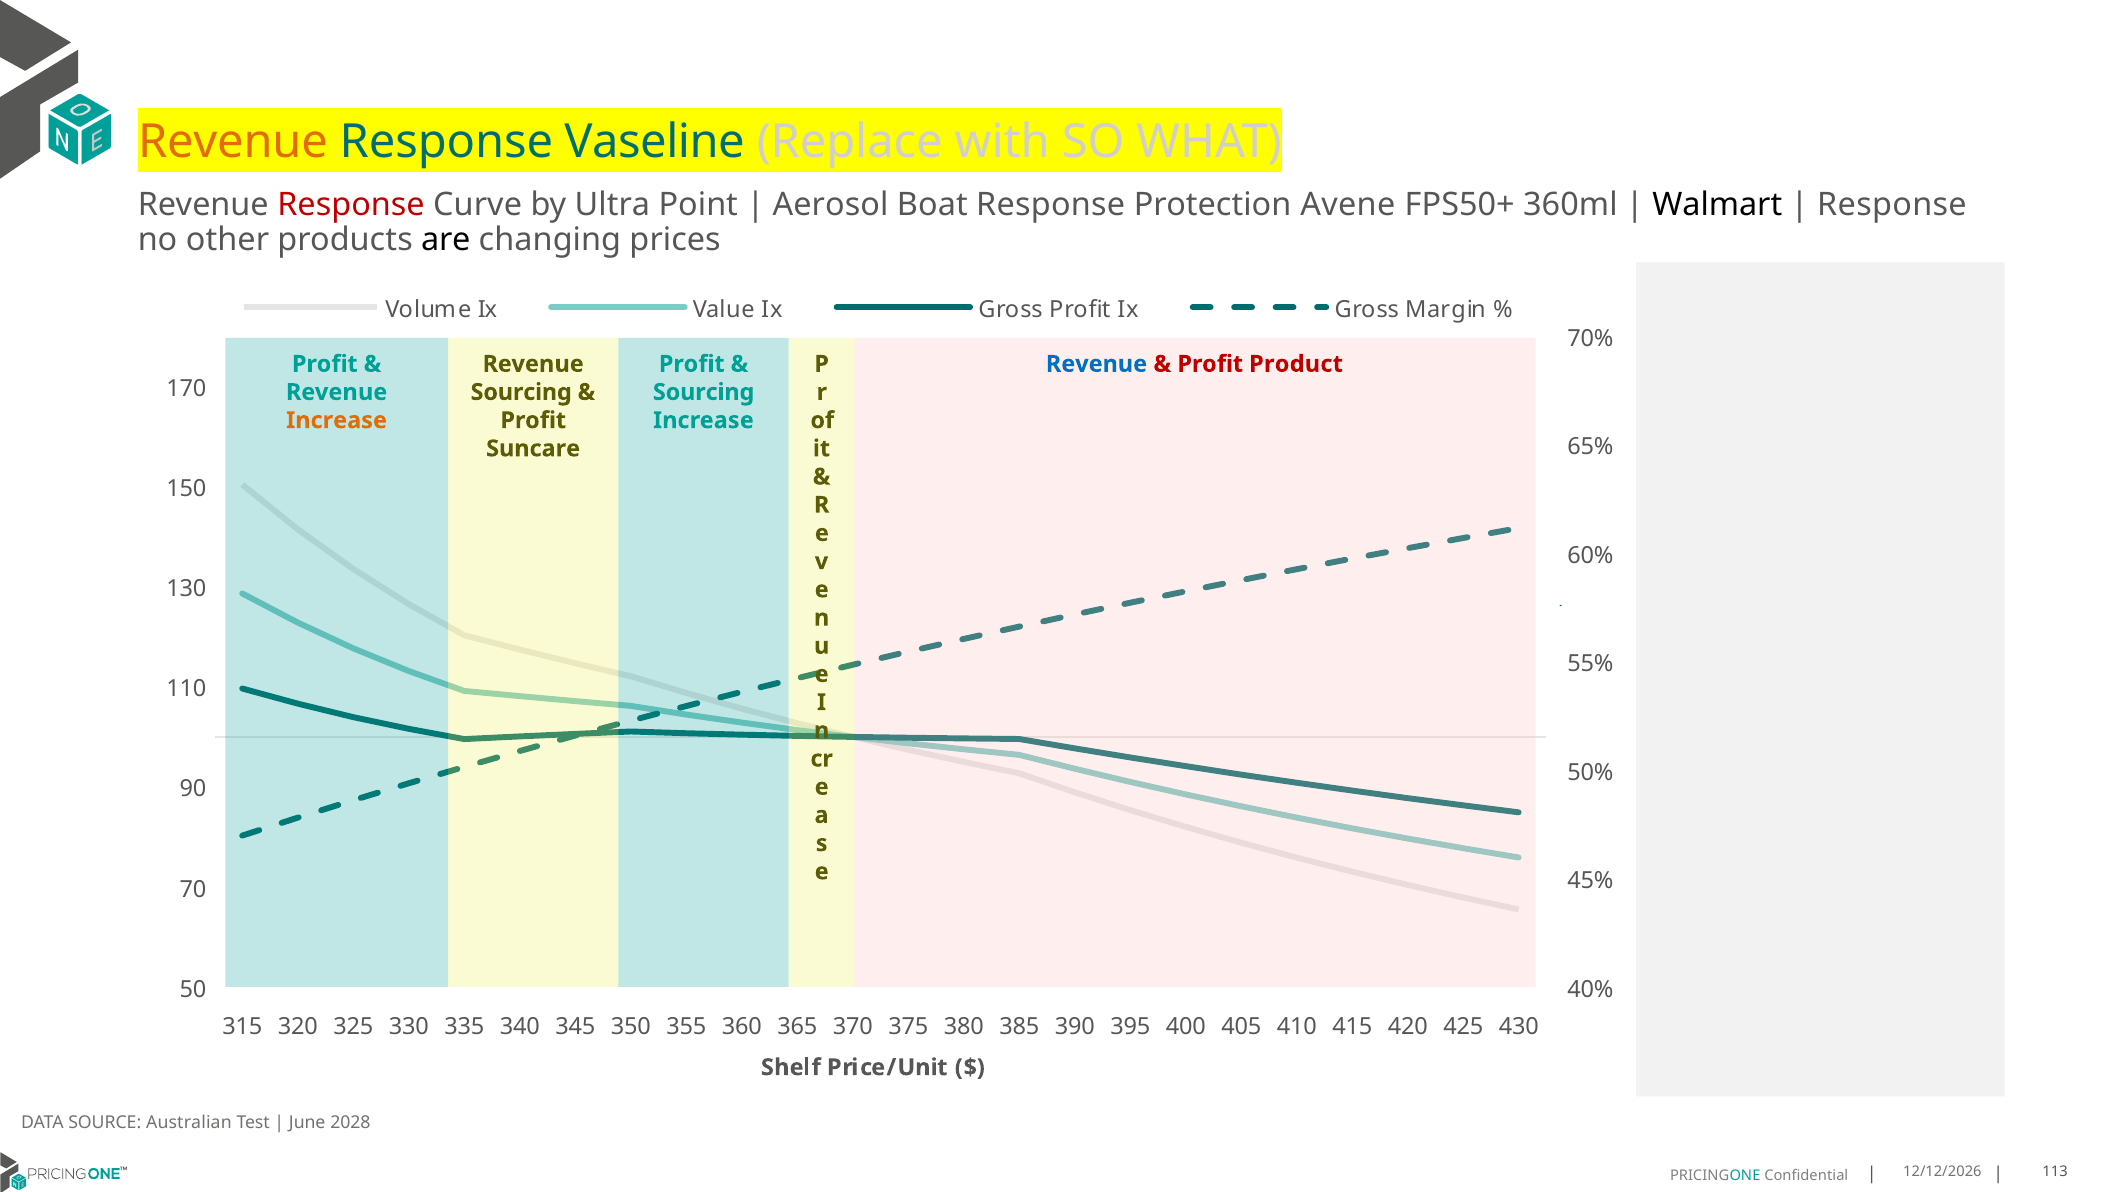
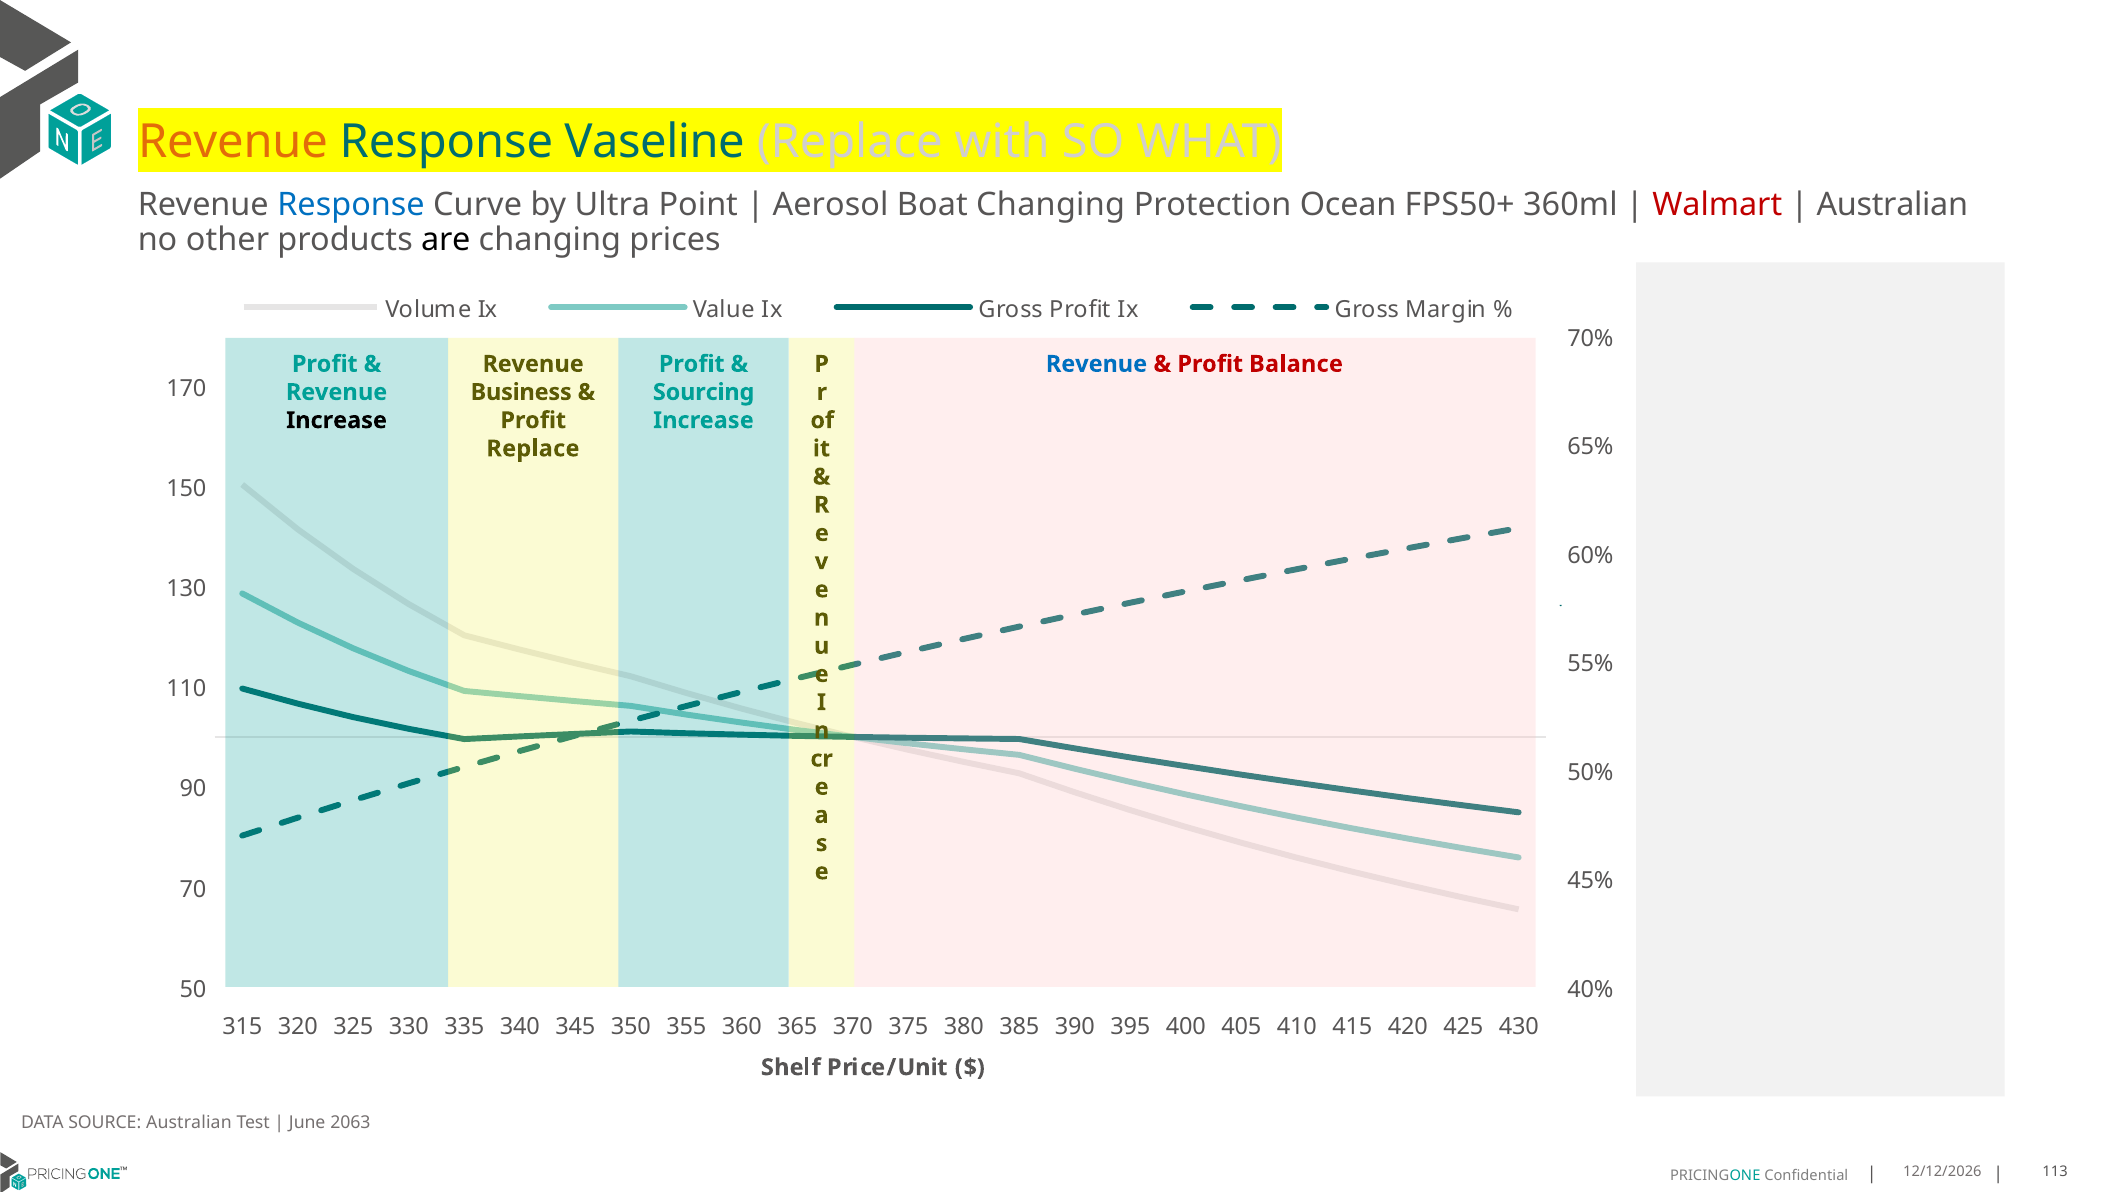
Response colour: red -> blue (351, 205)
Boat Response: Response -> Changing (1051, 205)
Avene: Avene -> Ocean (1348, 205)
Walmart colour: black -> red (1717, 205)
Response: Response -> Australian (1892, 205)
Product: Product -> Balance (1296, 364)
Sourcing: Sourcing -> Business (521, 392)
Increase colour: orange -> black (337, 421)
Suncare: Suncare -> Replace (533, 449)
2028: 2028 -> 2063 (350, 1123)
